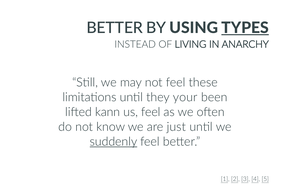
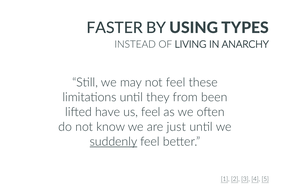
BETTER: BETTER -> FASTER (115, 28)
TYPES underline: present -> none (245, 28)
your: your -> from (185, 97)
kann: kann -> have (108, 112)
